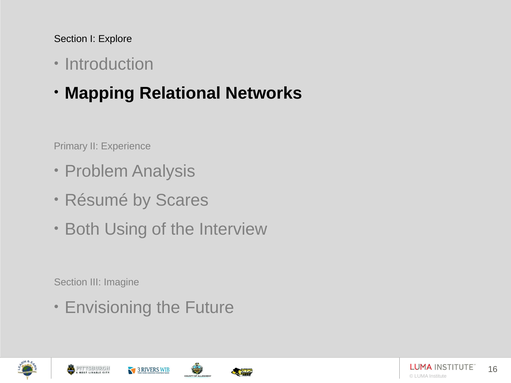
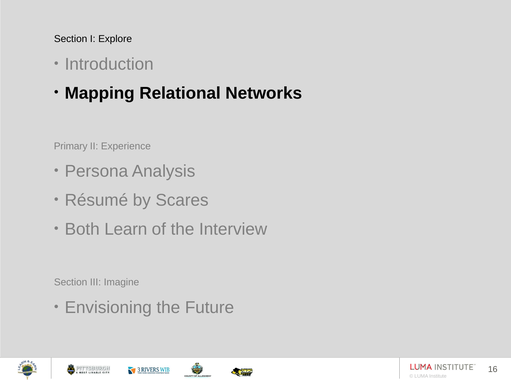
Problem: Problem -> Persona (96, 171)
Using: Using -> Learn (126, 229)
